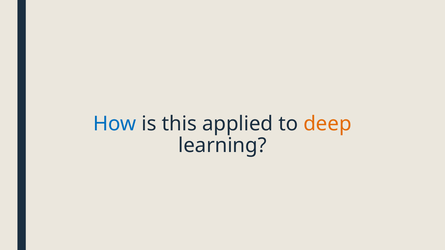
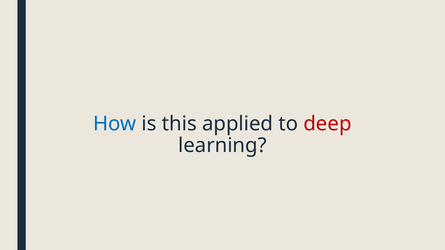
deep colour: orange -> red (327, 124)
